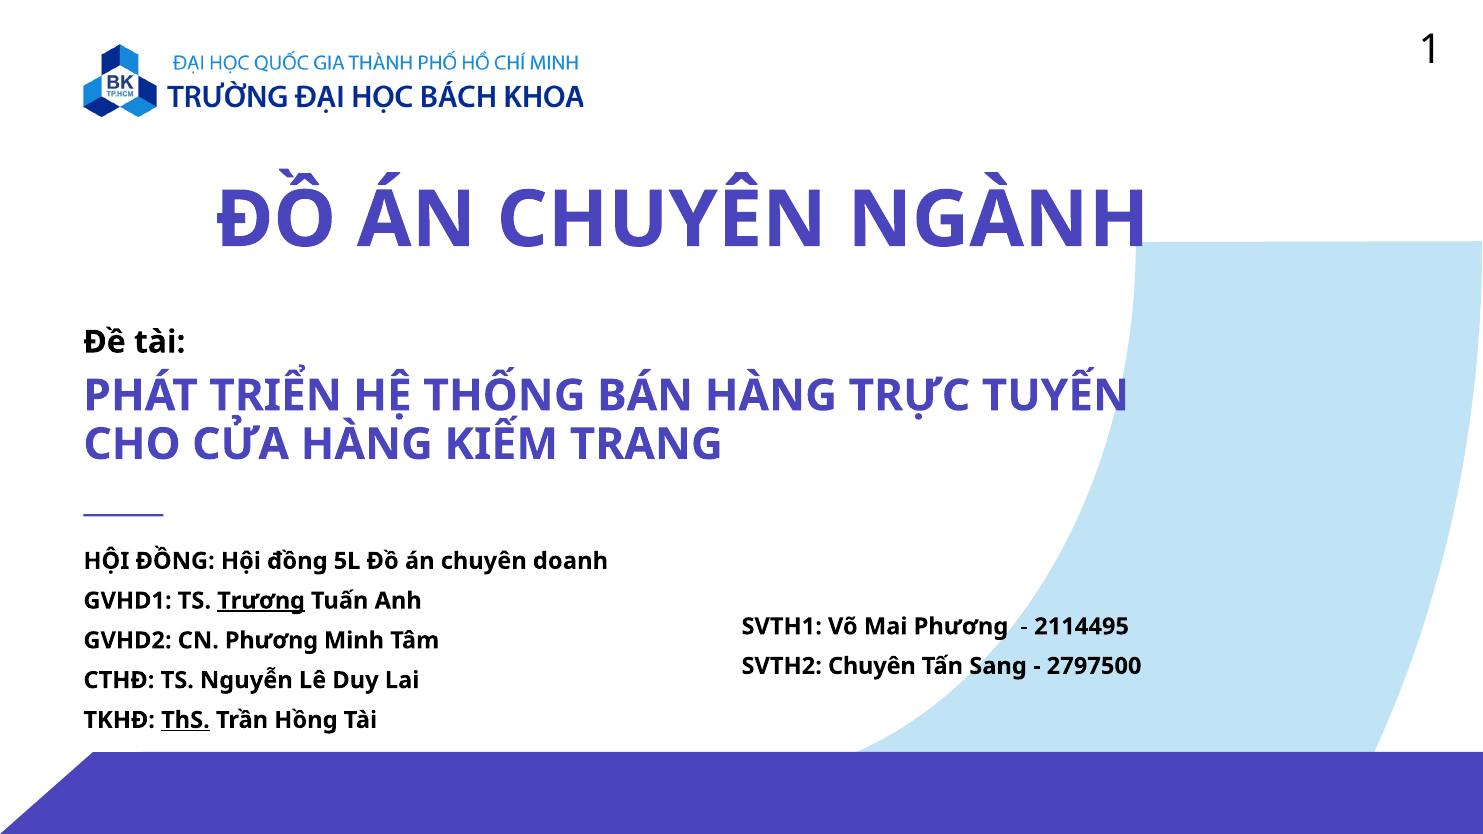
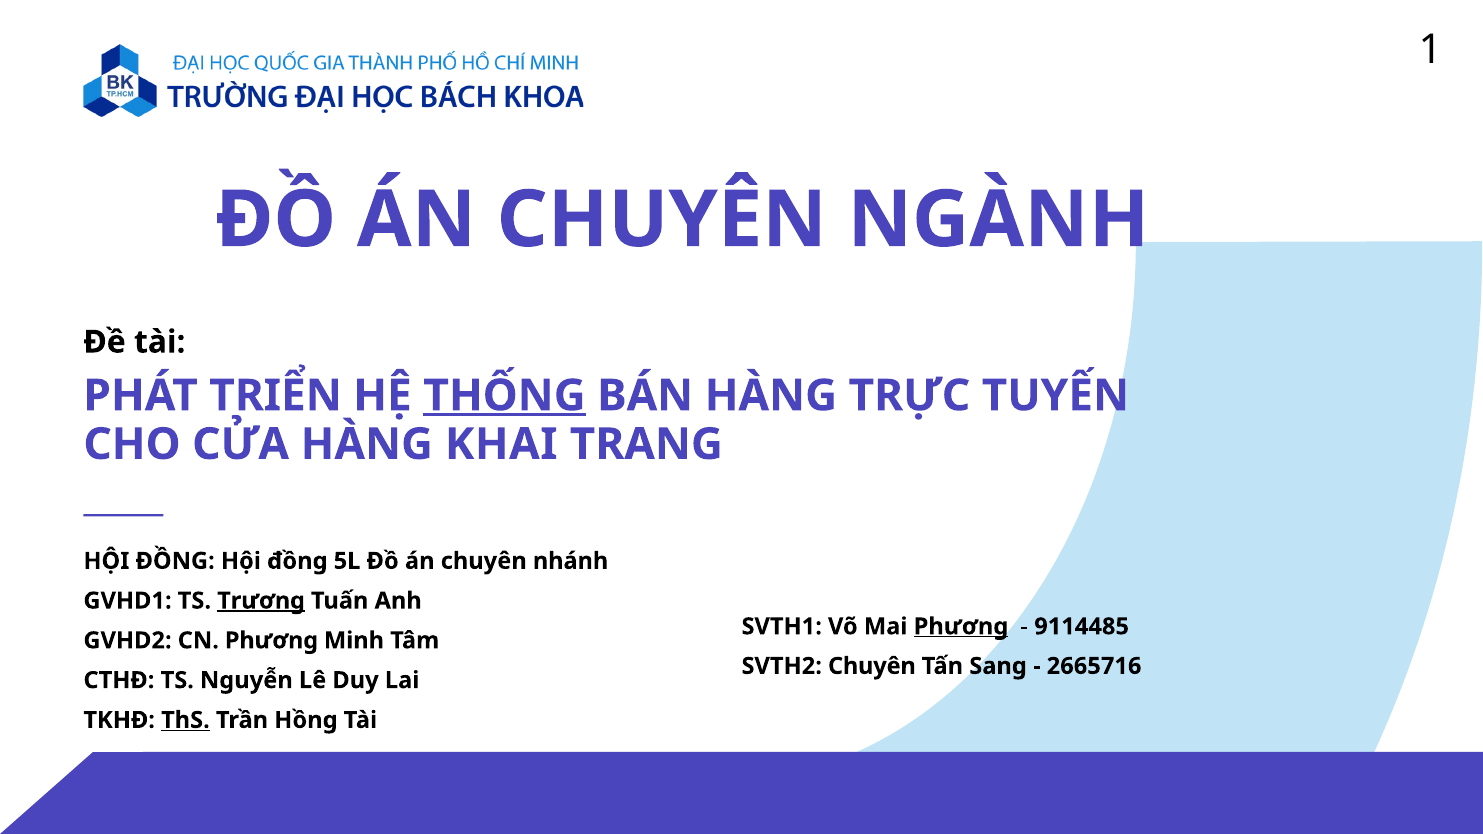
THỐNG underline: none -> present (505, 396)
KIẾM: KIẾM -> KHAI (501, 444)
doanh: doanh -> nhánh (571, 561)
Phương underline: none -> present (961, 627)
2114495: 2114495 -> 9114485 (1082, 627)
2797500: 2797500 -> 2665716 (1094, 666)
